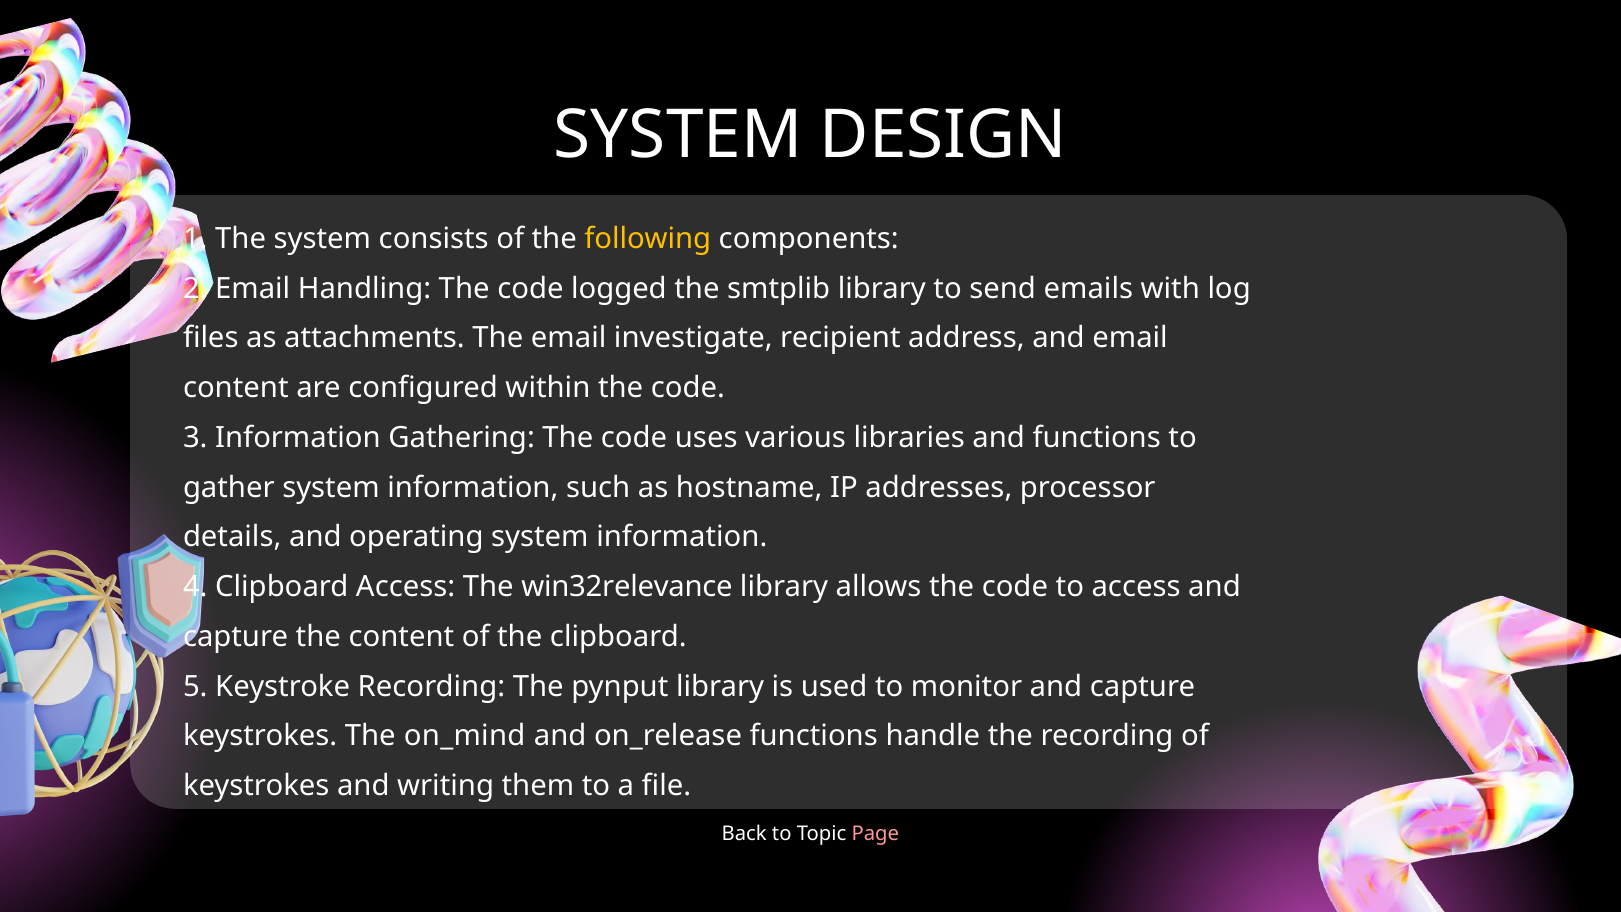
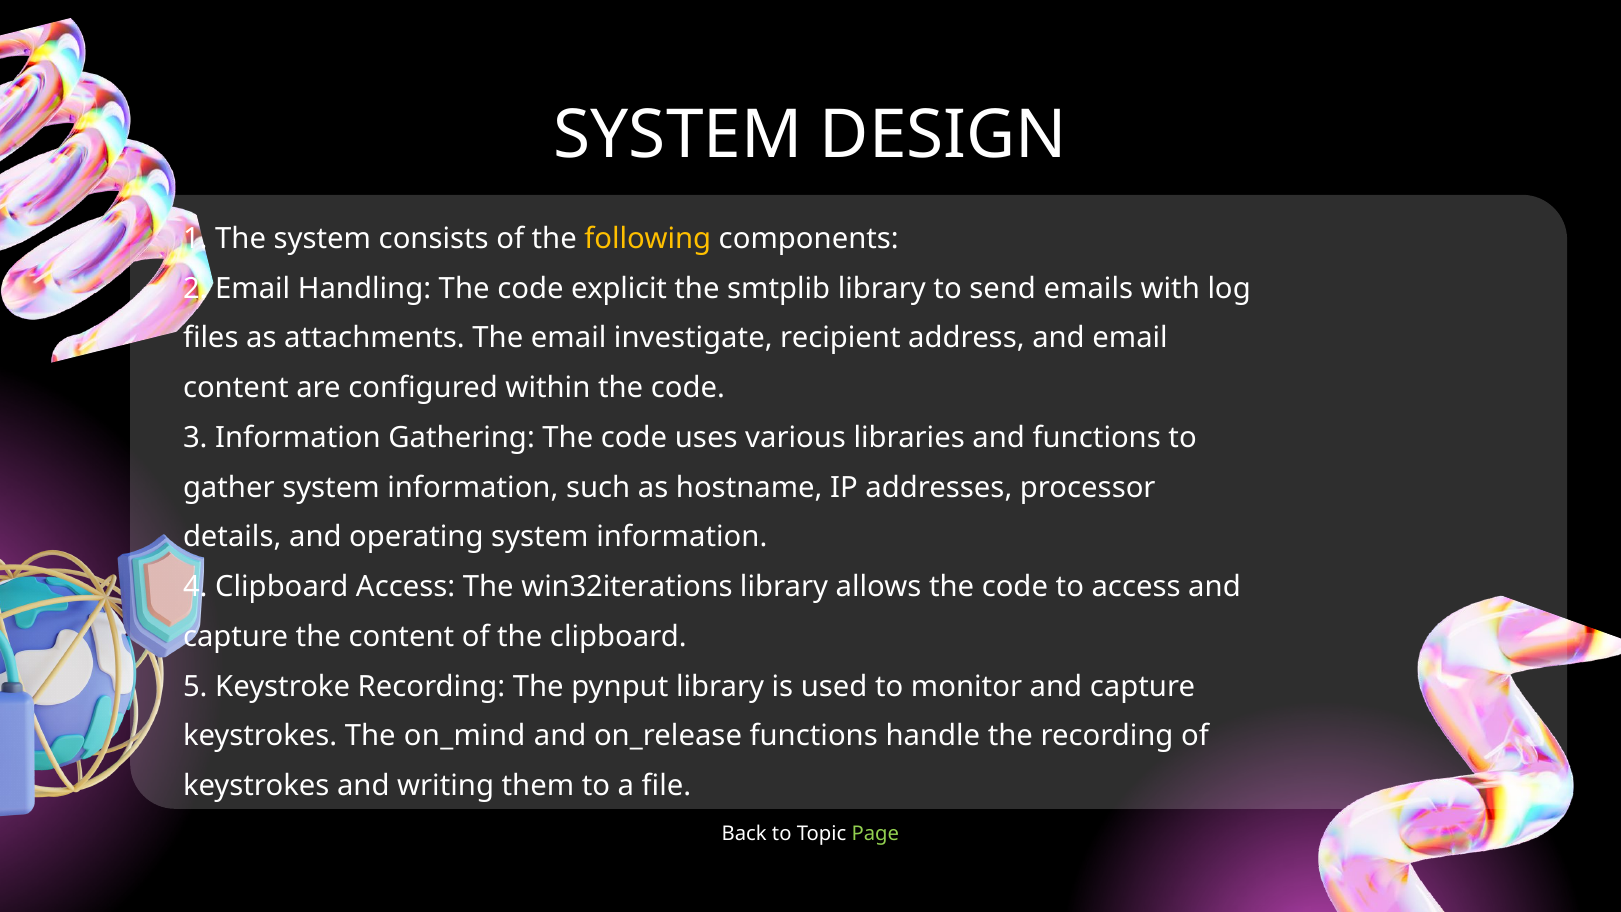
logged: logged -> explicit (619, 288)
win32relevance: win32relevance -> win32iterations (627, 587)
Page colour: pink -> light green (875, 834)
